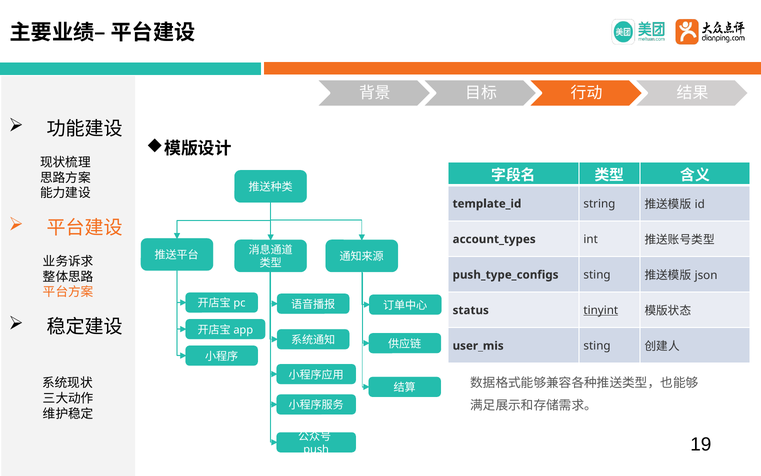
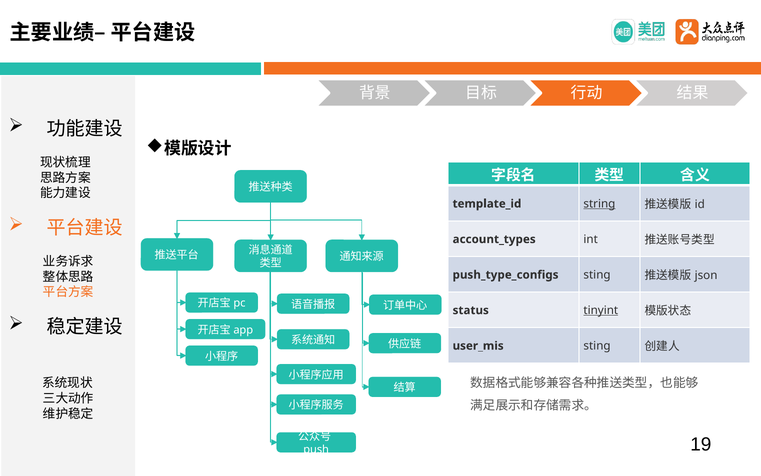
string underline: none -> present (599, 204)
